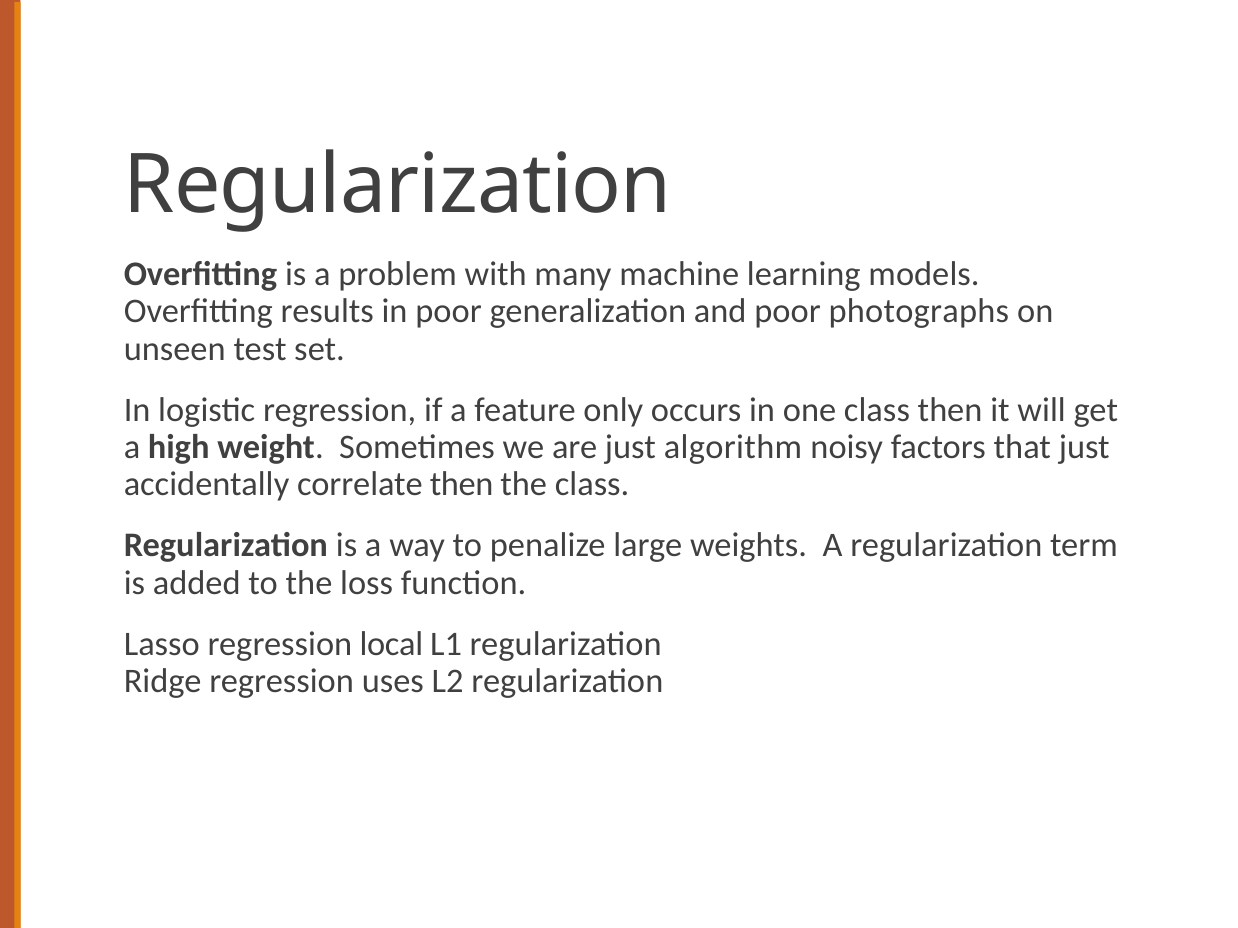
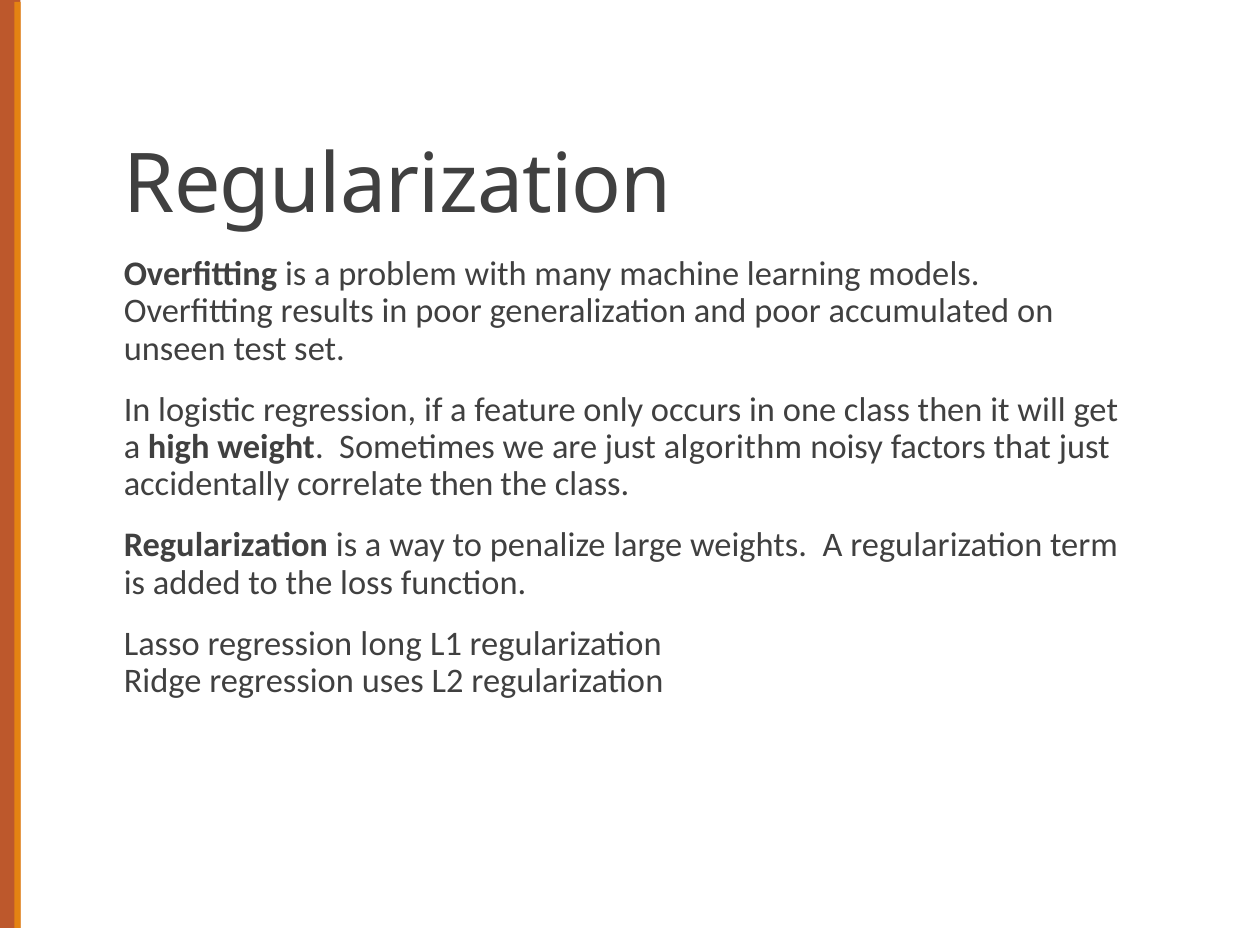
photographs: photographs -> accumulated (919, 312)
local: local -> long (391, 644)
